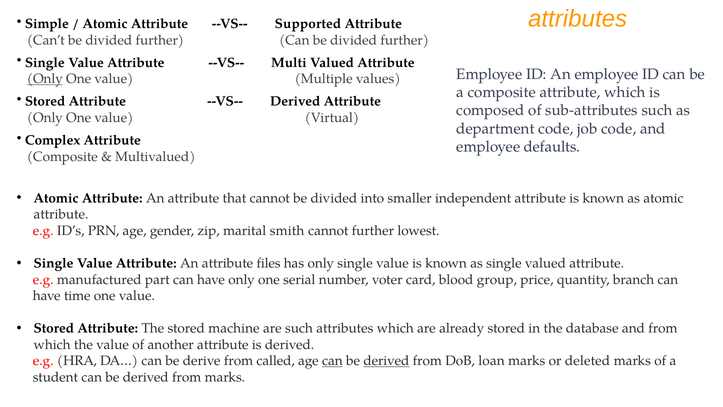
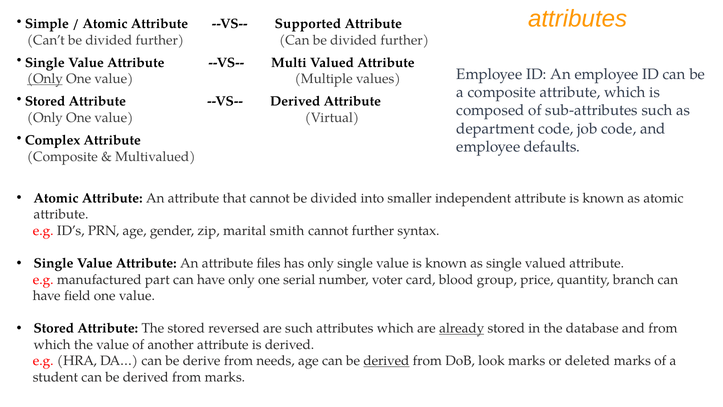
lowest: lowest -> syntax (418, 231)
time: time -> field (77, 296)
machine: machine -> reversed (234, 328)
already underline: none -> present (462, 328)
called: called -> needs (276, 361)
can underline: present -> none (332, 361)
loan: loan -> look (492, 361)
